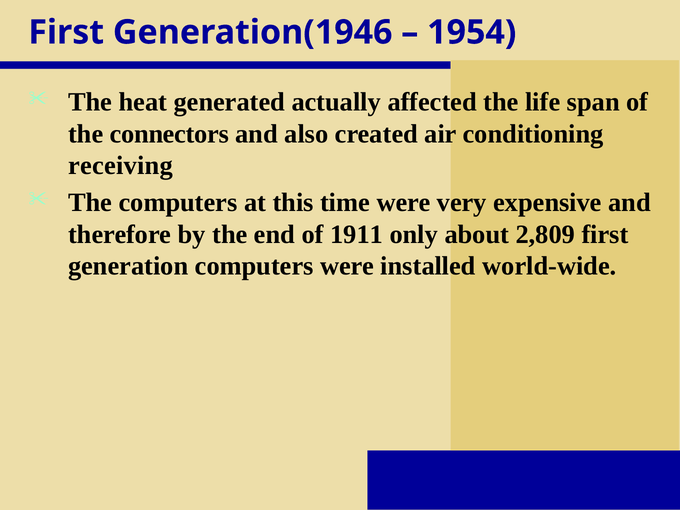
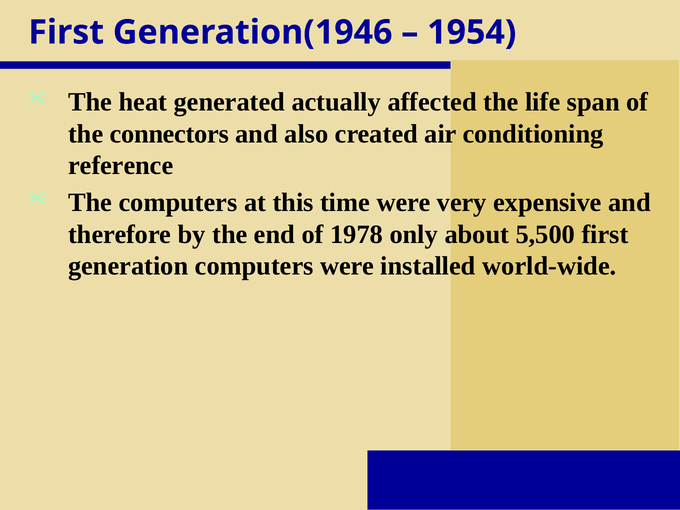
receiving: receiving -> reference (121, 166)
1911: 1911 -> 1978 (357, 235)
2,809: 2,809 -> 5,500 (545, 235)
